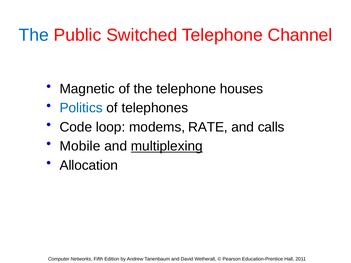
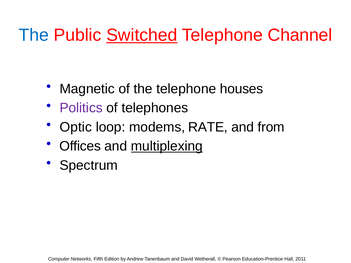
Switched underline: none -> present (142, 35)
Politics colour: blue -> purple (81, 108)
Code: Code -> Optic (76, 127)
calls: calls -> from (271, 127)
Mobile: Mobile -> Offices (80, 146)
Allocation: Allocation -> Spectrum (89, 165)
